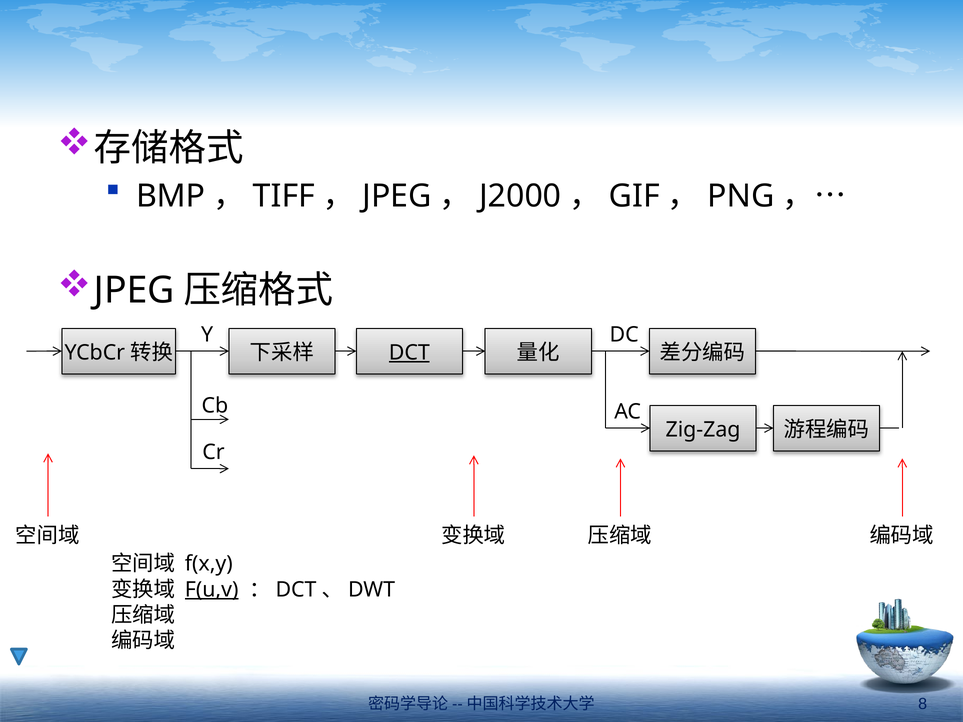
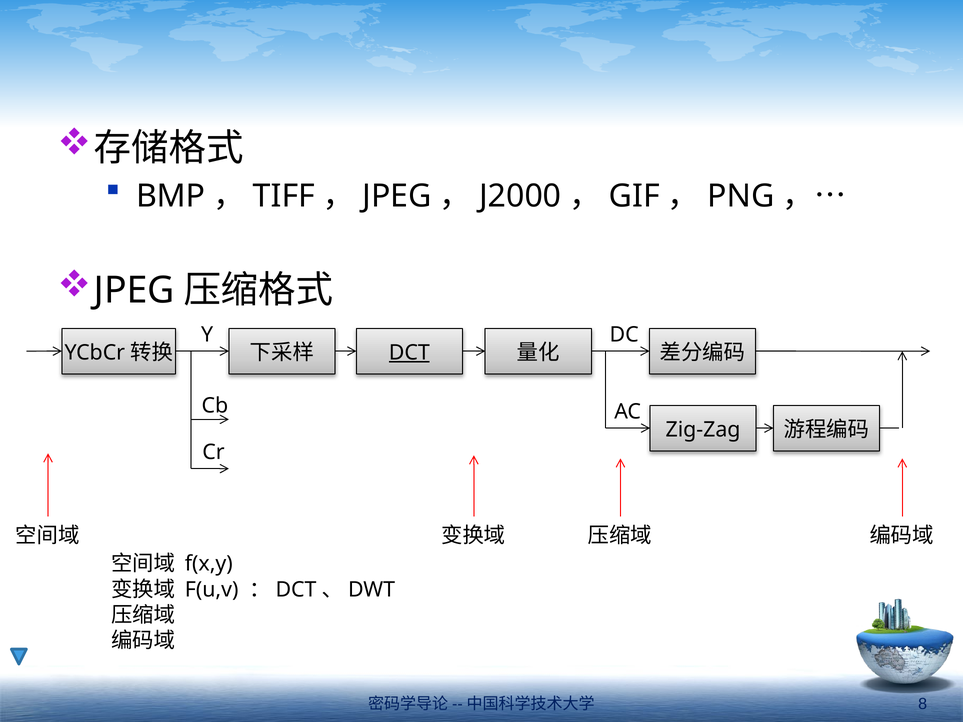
F(u,v underline: present -> none (212, 590)
